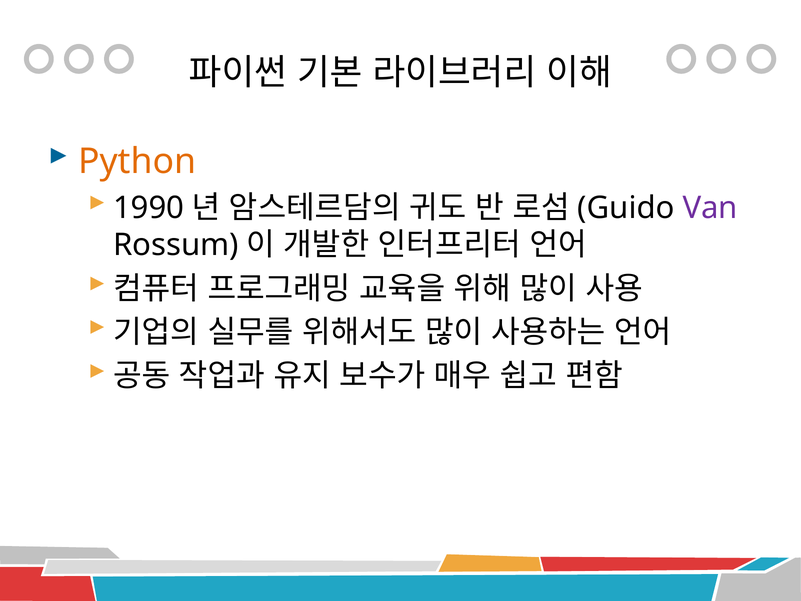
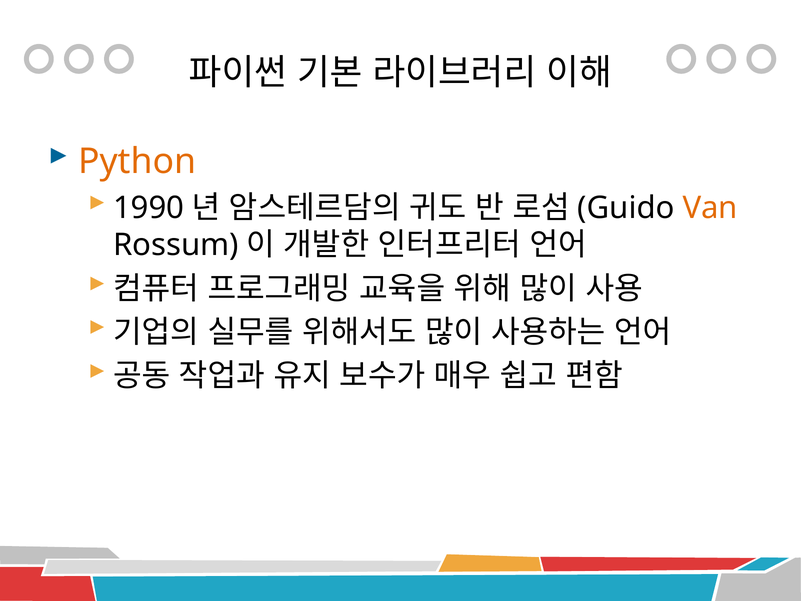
Van colour: purple -> orange (710, 208)
